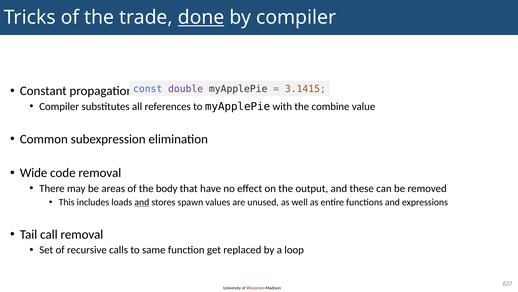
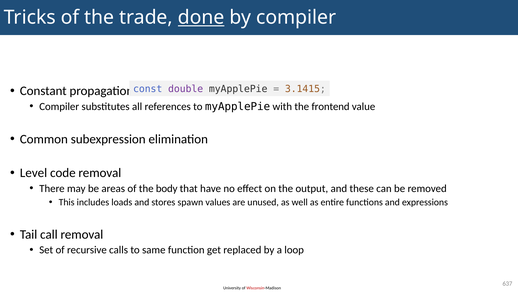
combine: combine -> frontend (331, 106)
Wide: Wide -> Level (34, 173)
and underline: present -> none (142, 202)
